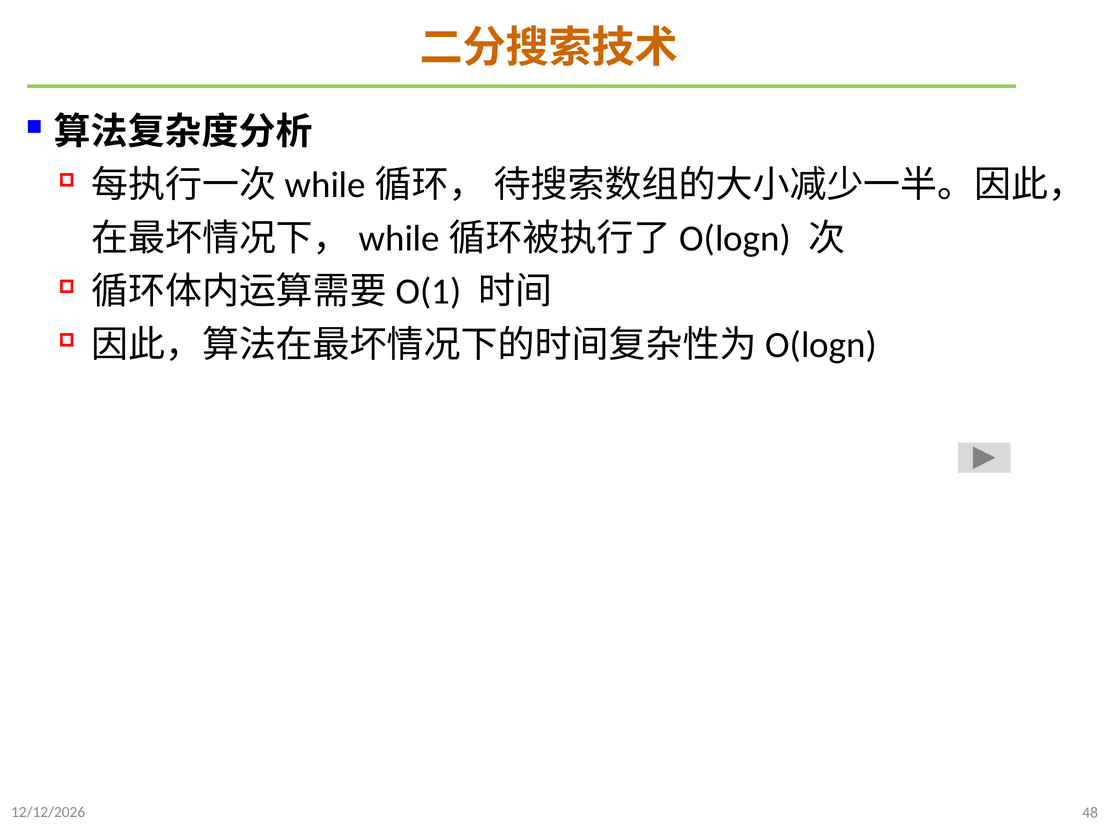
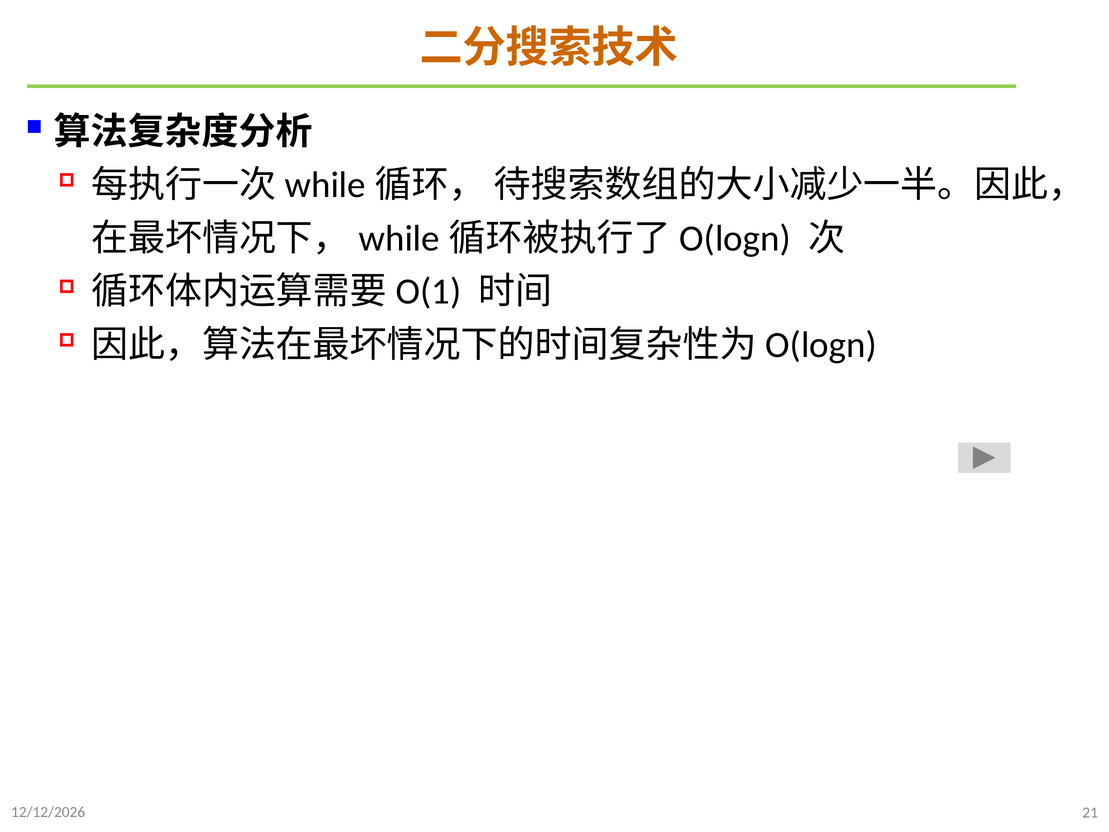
48: 48 -> 21 (1090, 812)
